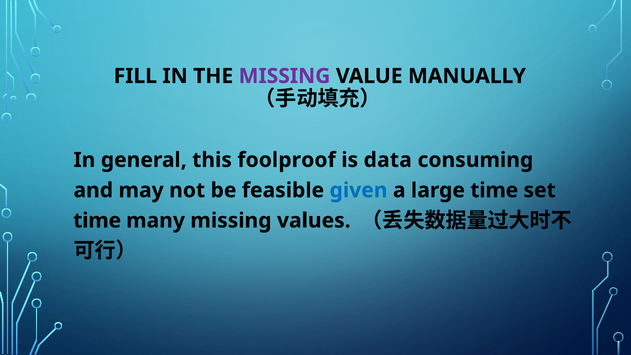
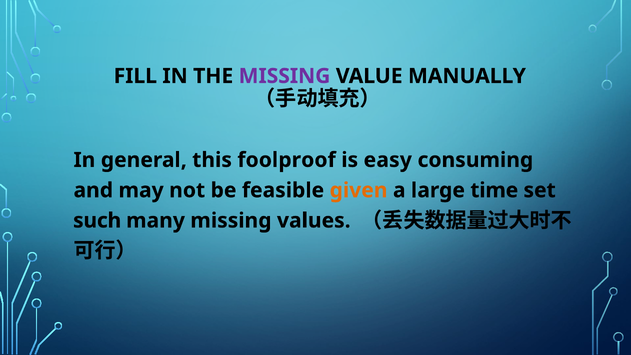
data: data -> easy (388, 160)
given colour: blue -> orange (359, 190)
time: time -> such (97, 221)
